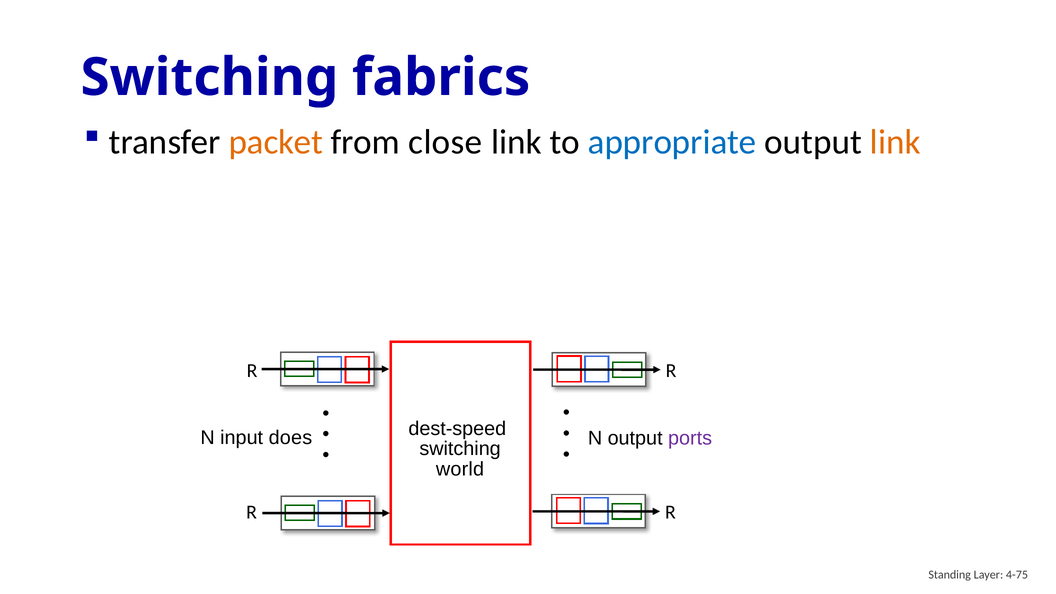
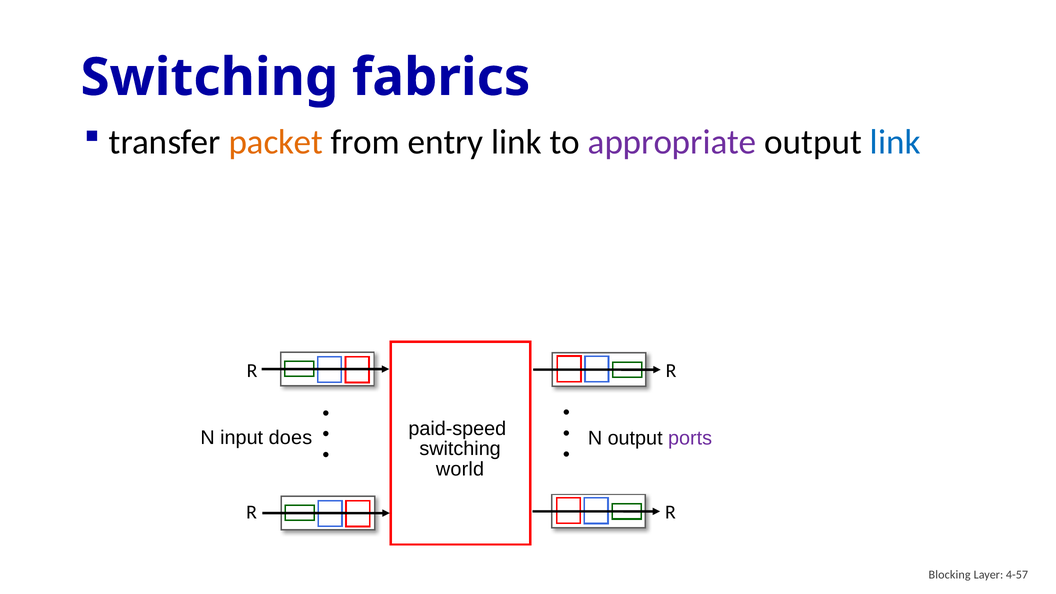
close: close -> entry (446, 142)
appropriate colour: blue -> purple (672, 142)
link colour: orange -> blue (895, 142)
dest-speed: dest-speed -> paid-speed (457, 429)
Standing: Standing -> Blocking (950, 575)
4-75: 4-75 -> 4-57 (1017, 575)
